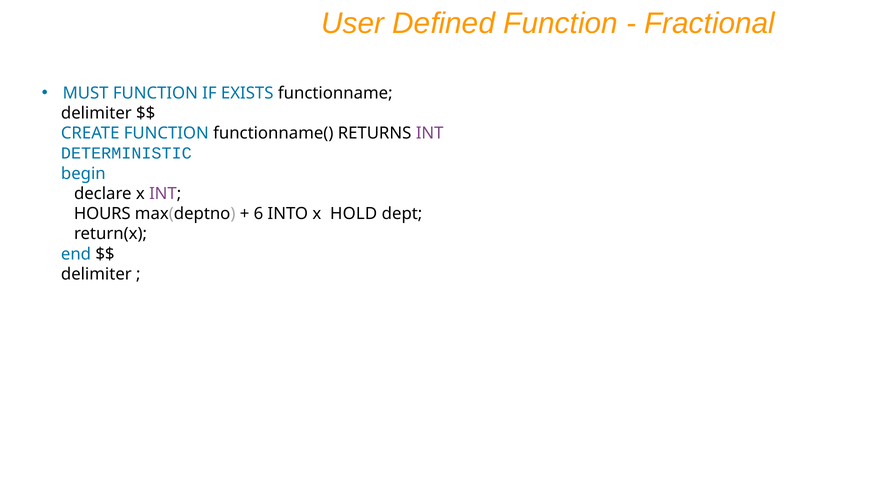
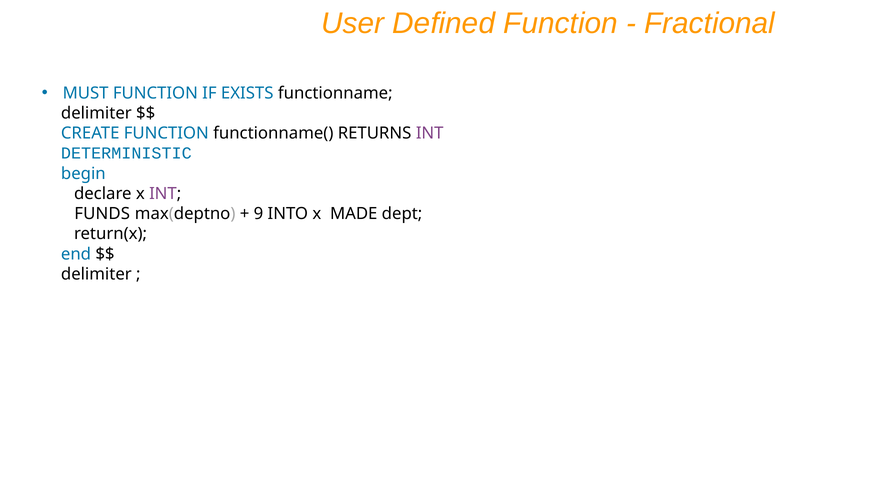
HOURS: HOURS -> FUNDS (102, 214)
6: 6 -> 9 (258, 214)
HOLD: HOLD -> MADE (354, 214)
